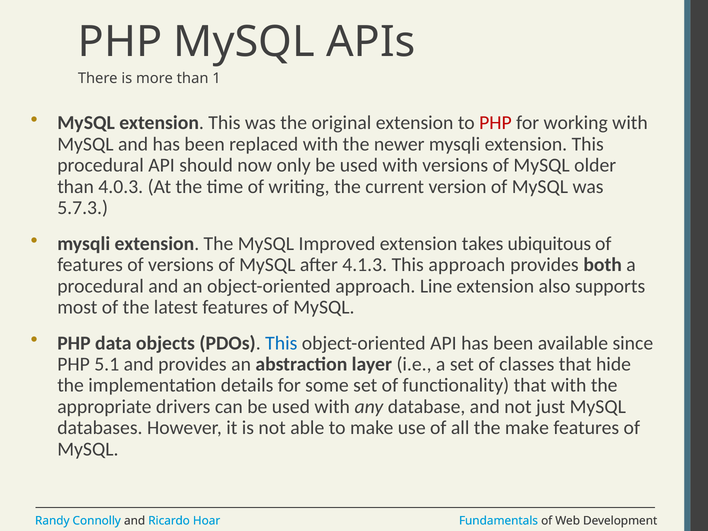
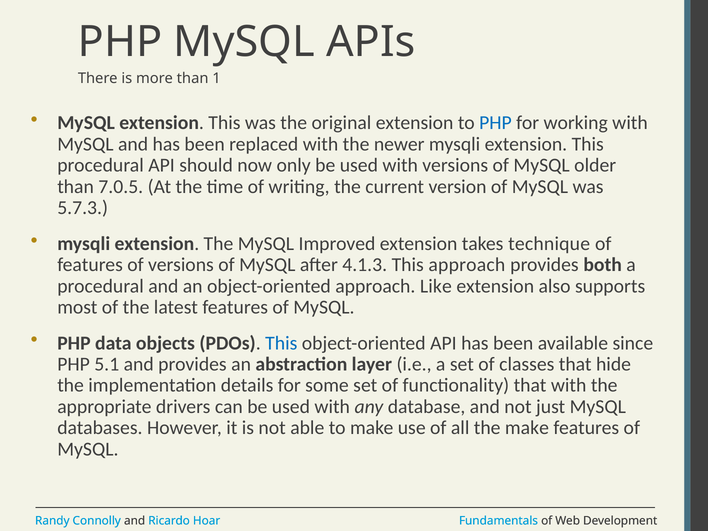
PHP colour: red -> blue (495, 123)
4.0.3: 4.0.3 -> 7.0.5 (121, 187)
ubiquitous: ubiquitous -> technique (549, 244)
Line: Line -> Like (436, 286)
